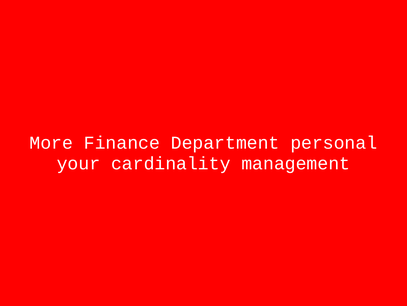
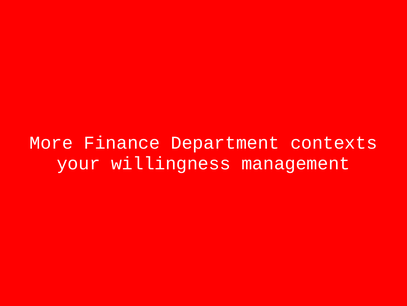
personal: personal -> contexts (334, 143)
cardinality: cardinality -> willingness (171, 163)
